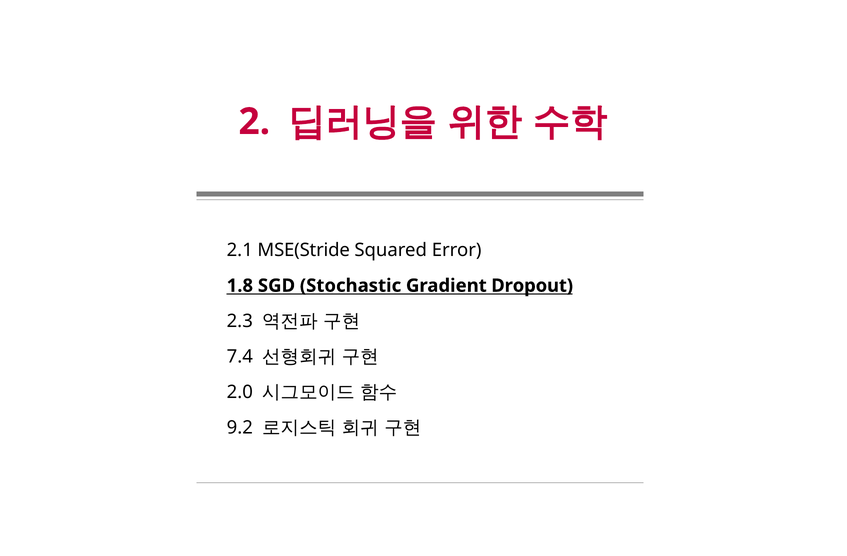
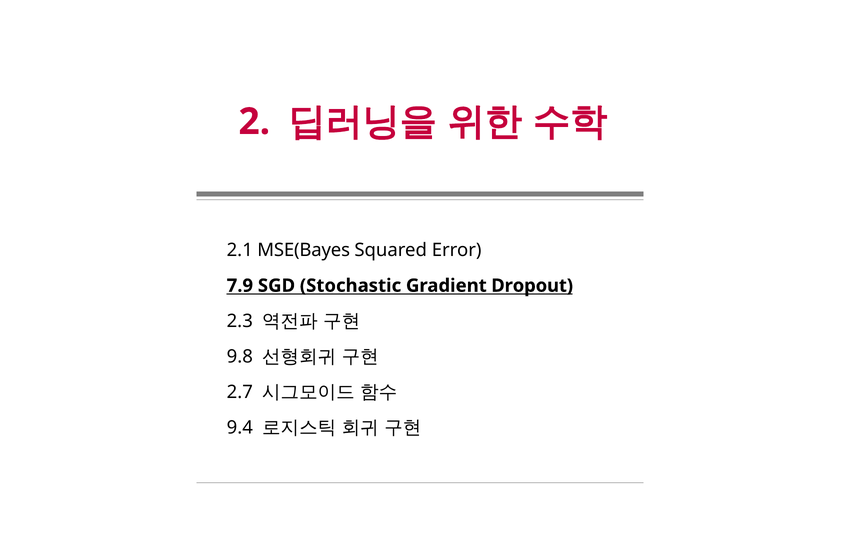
MSE(Stride: MSE(Stride -> MSE(Bayes (304, 250)
1.8: 1.8 -> 7.9 (240, 286)
7.4: 7.4 -> 9.8 (240, 357)
2.0: 2.0 -> 2.7 (240, 392)
9.2: 9.2 -> 9.4 (240, 428)
